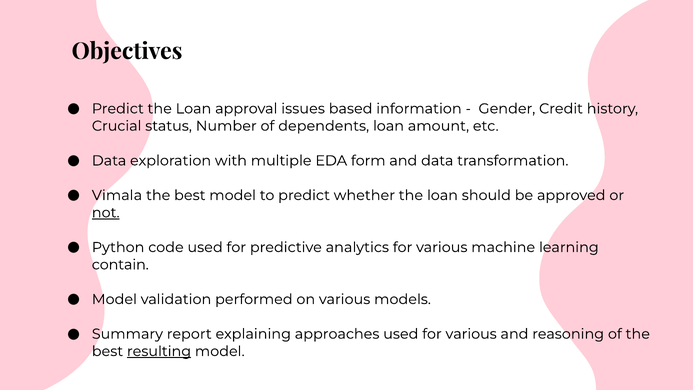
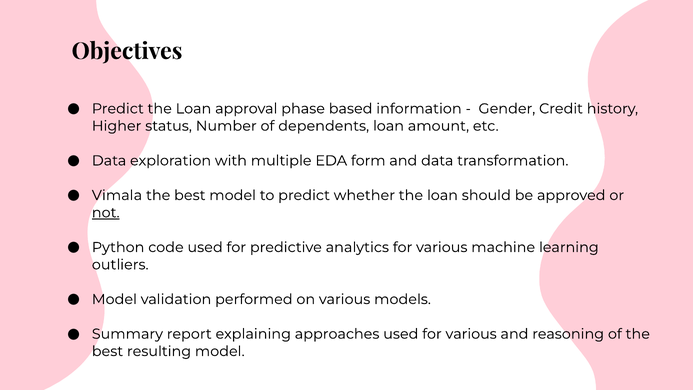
issues: issues -> phase (303, 109)
Crucial: Crucial -> Higher (117, 126)
contain: contain -> outliers (120, 265)
resulting underline: present -> none (159, 351)
